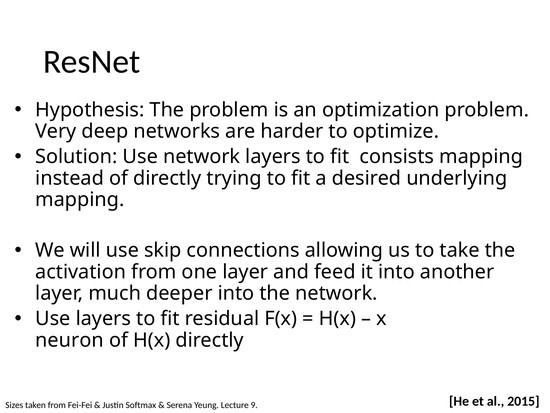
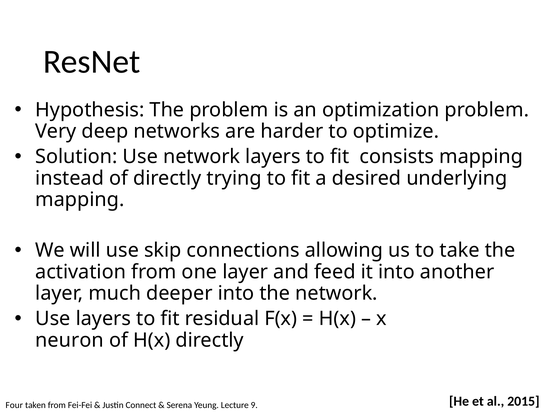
Sizes: Sizes -> Four (14, 405)
Softmax: Softmax -> Connect (141, 405)
